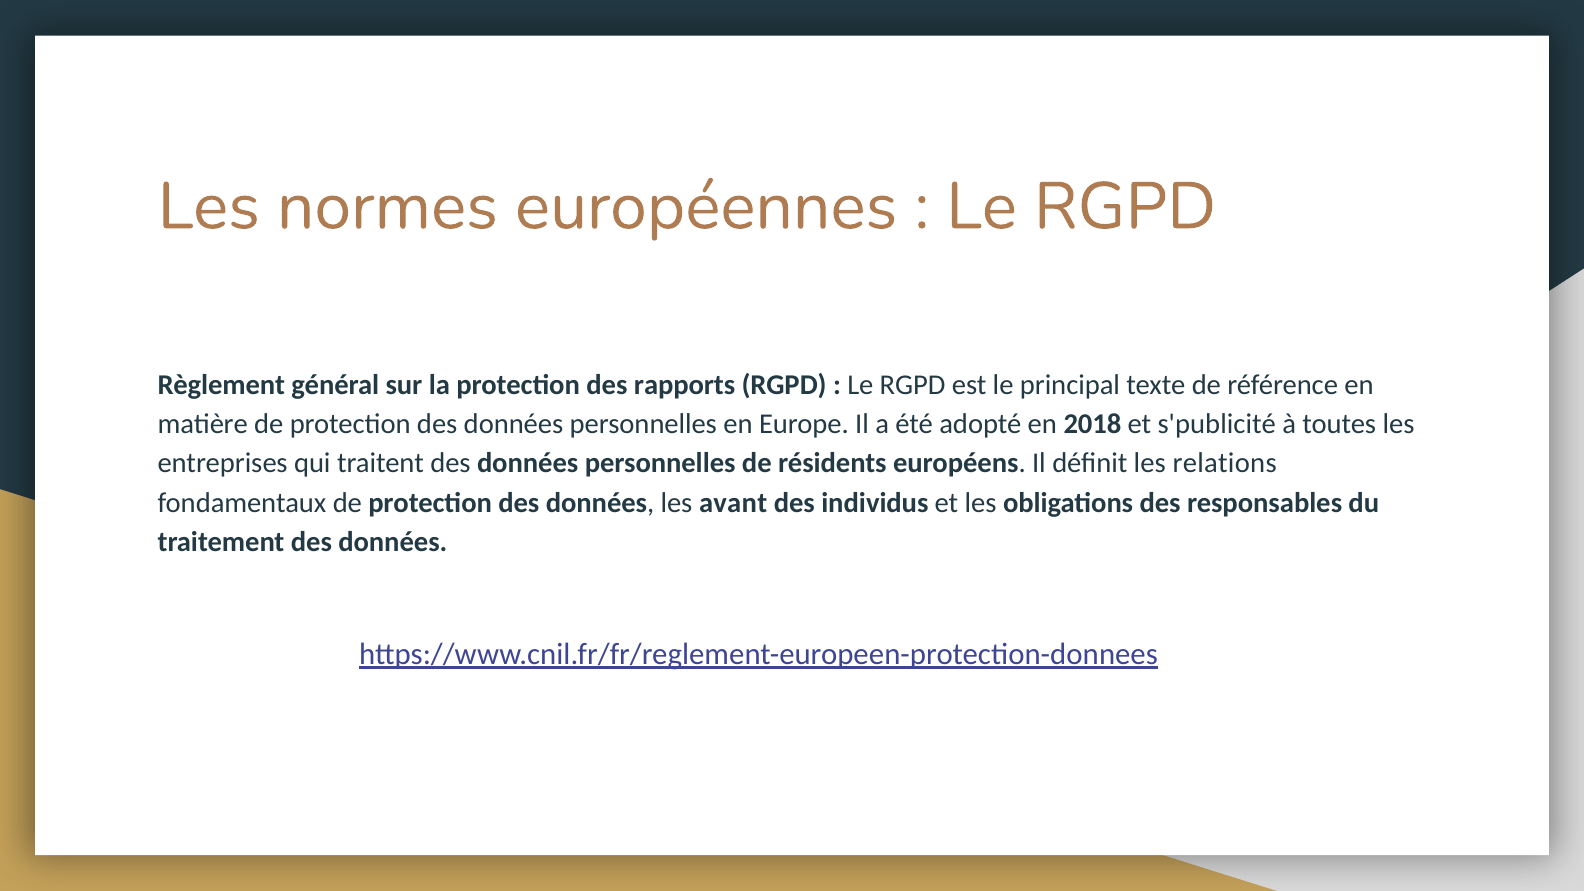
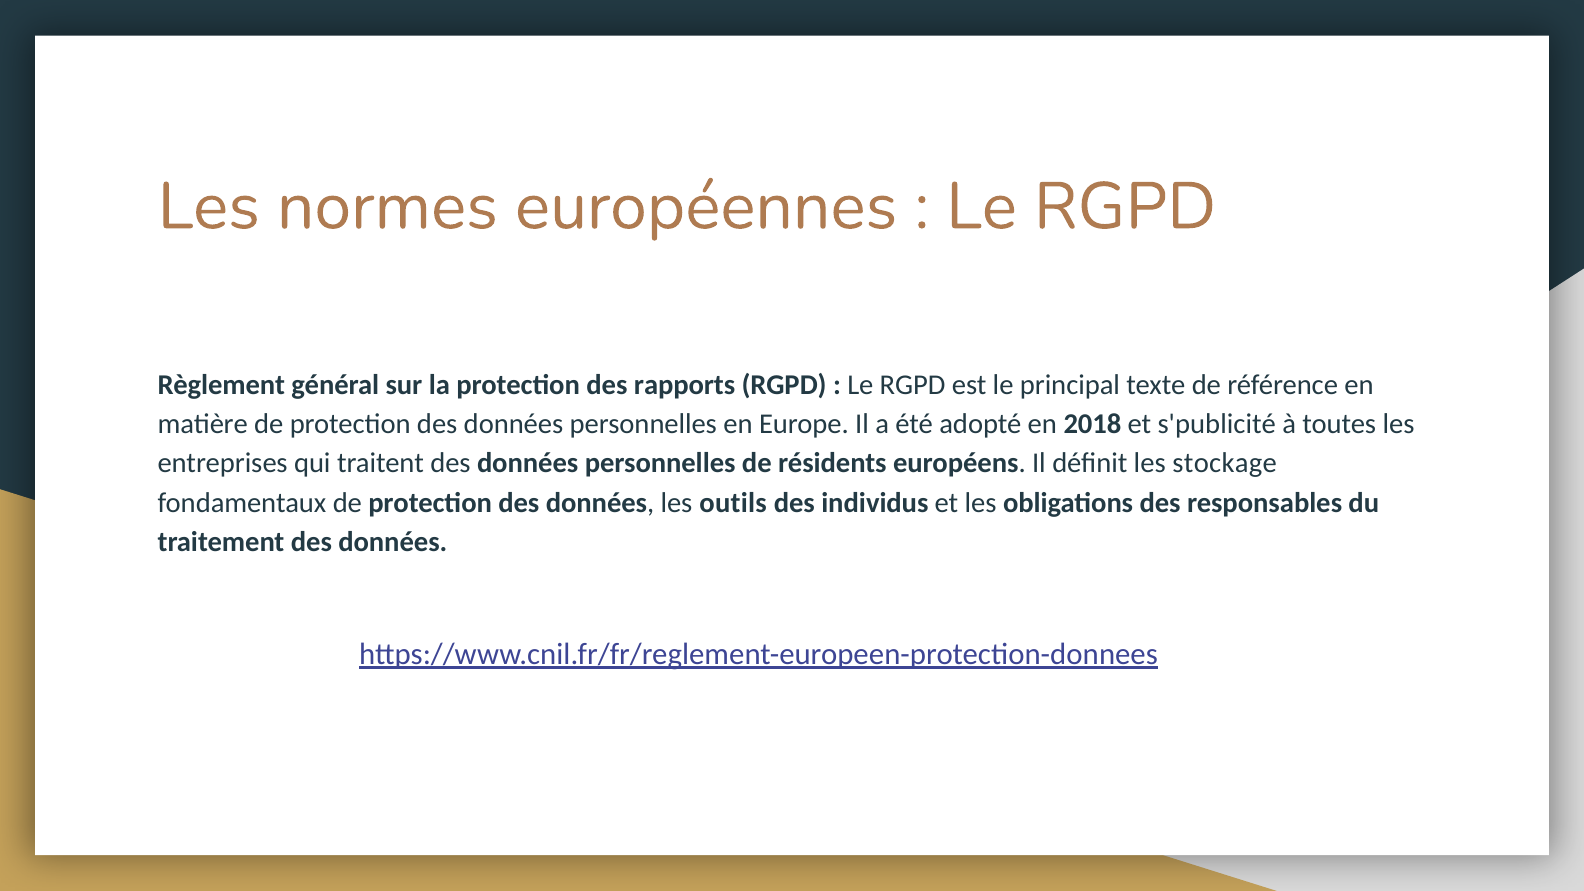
relations: relations -> stockage (1225, 463)
avant: avant -> outils (733, 503)
